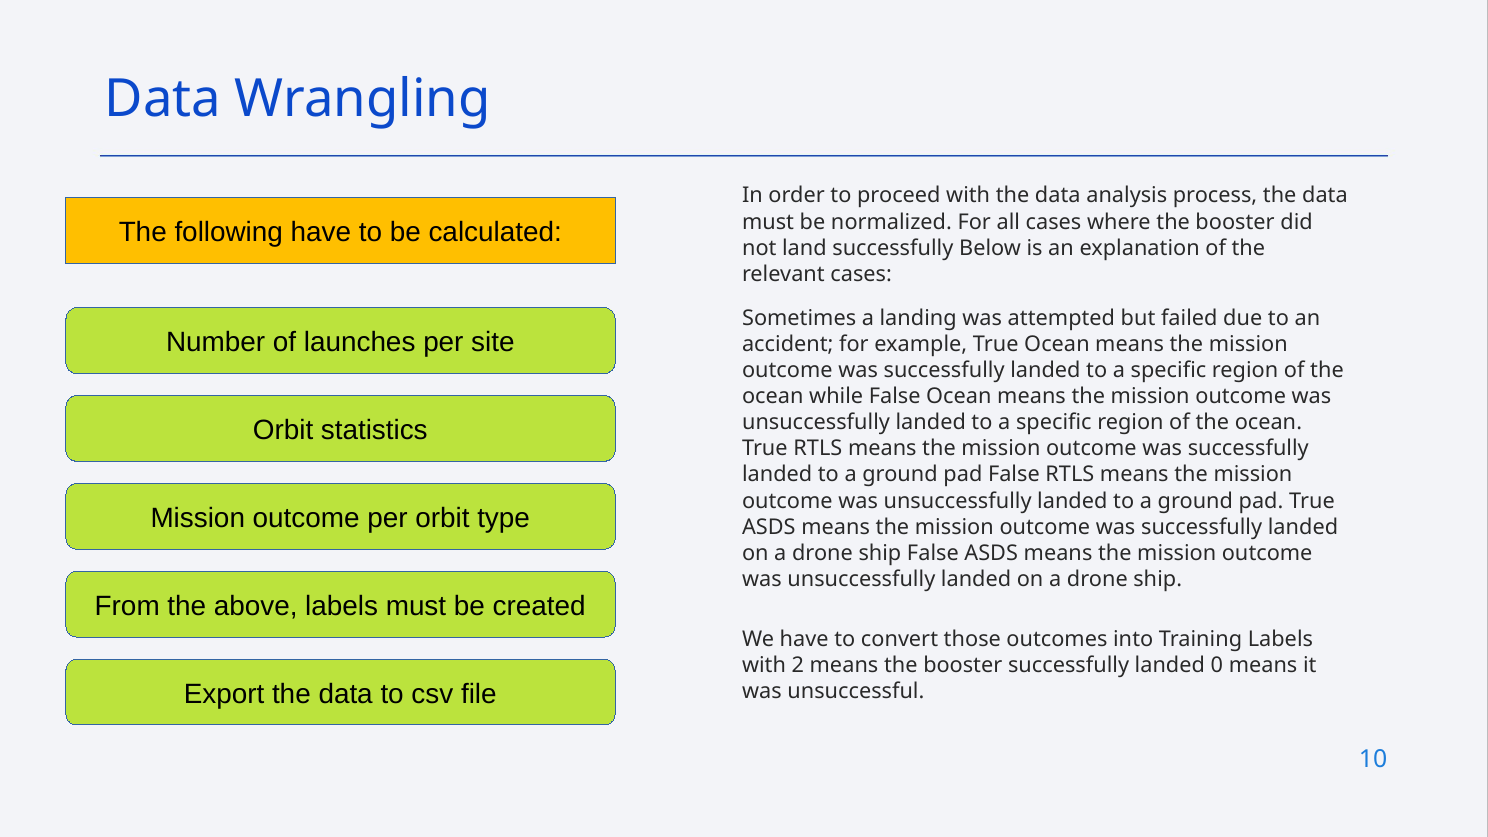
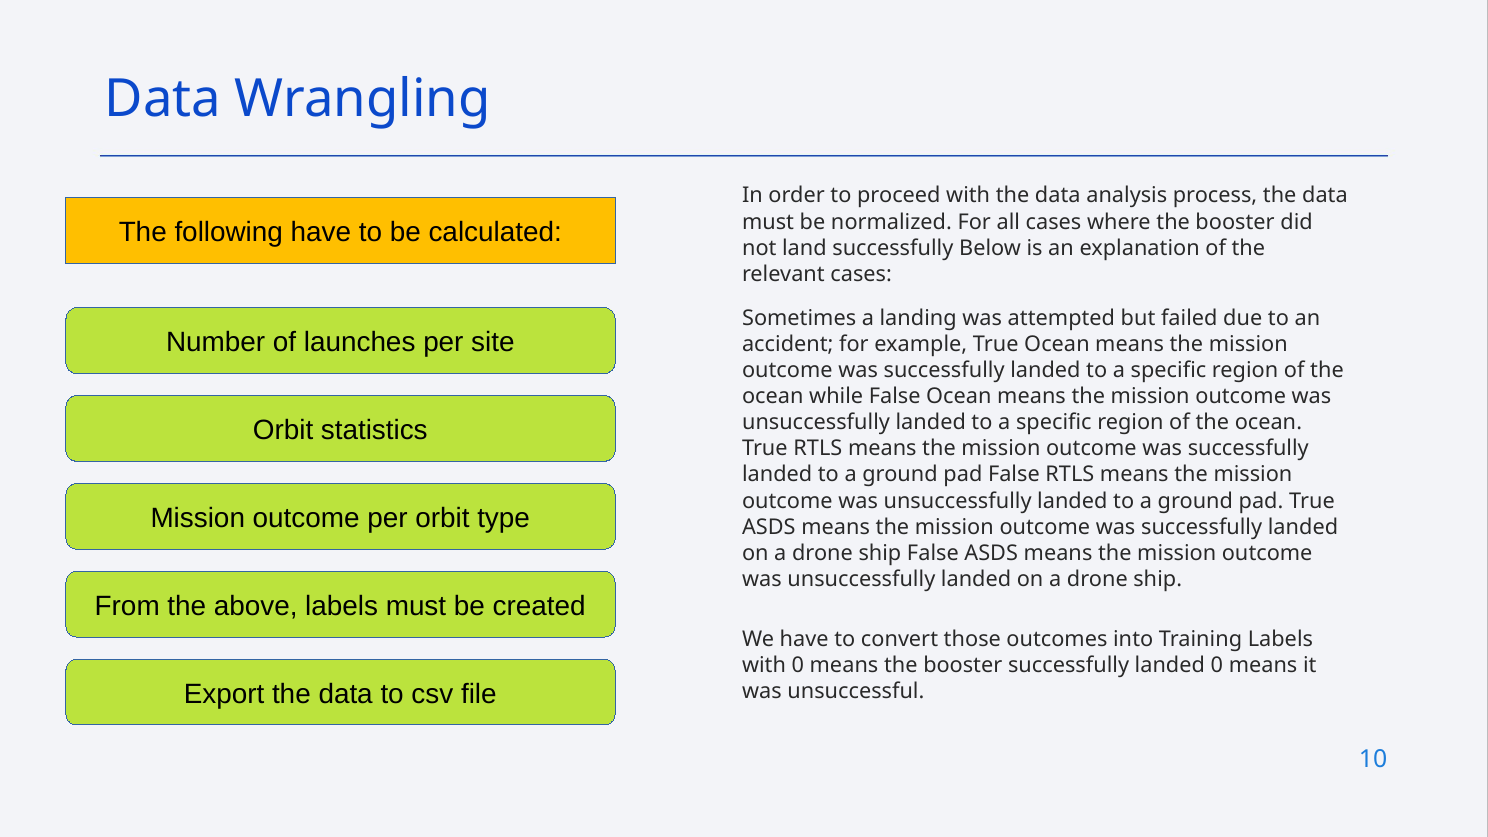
with 2: 2 -> 0 (798, 665)
